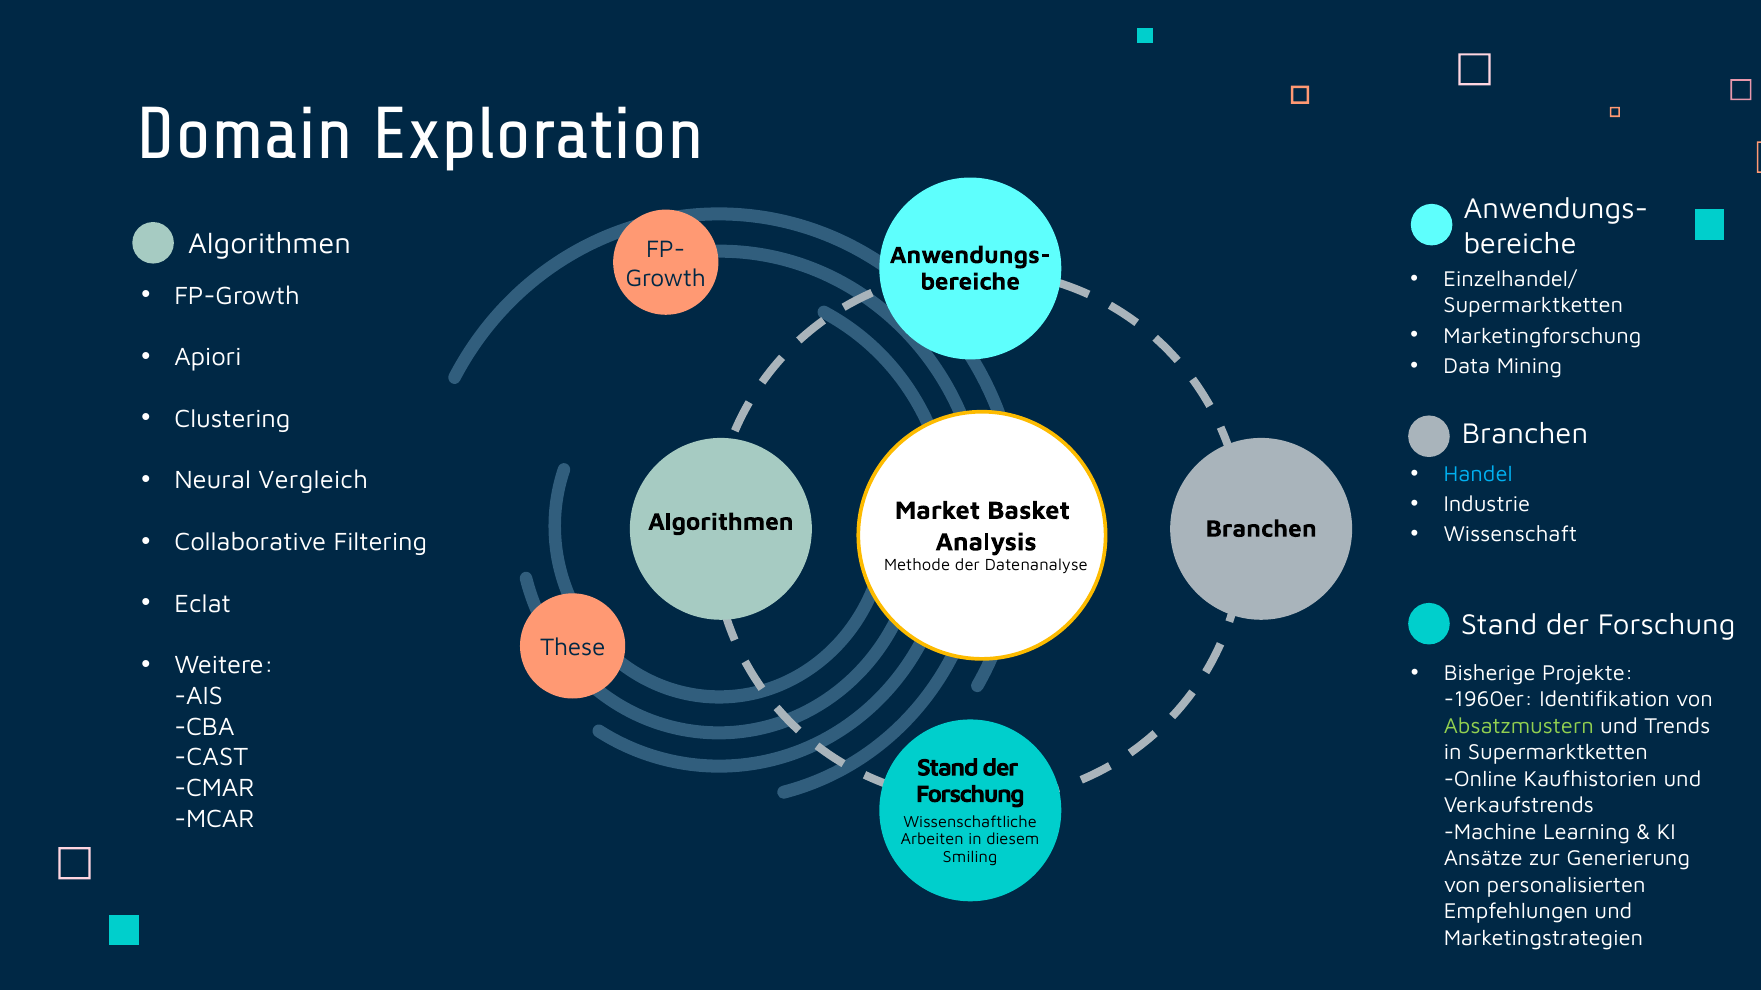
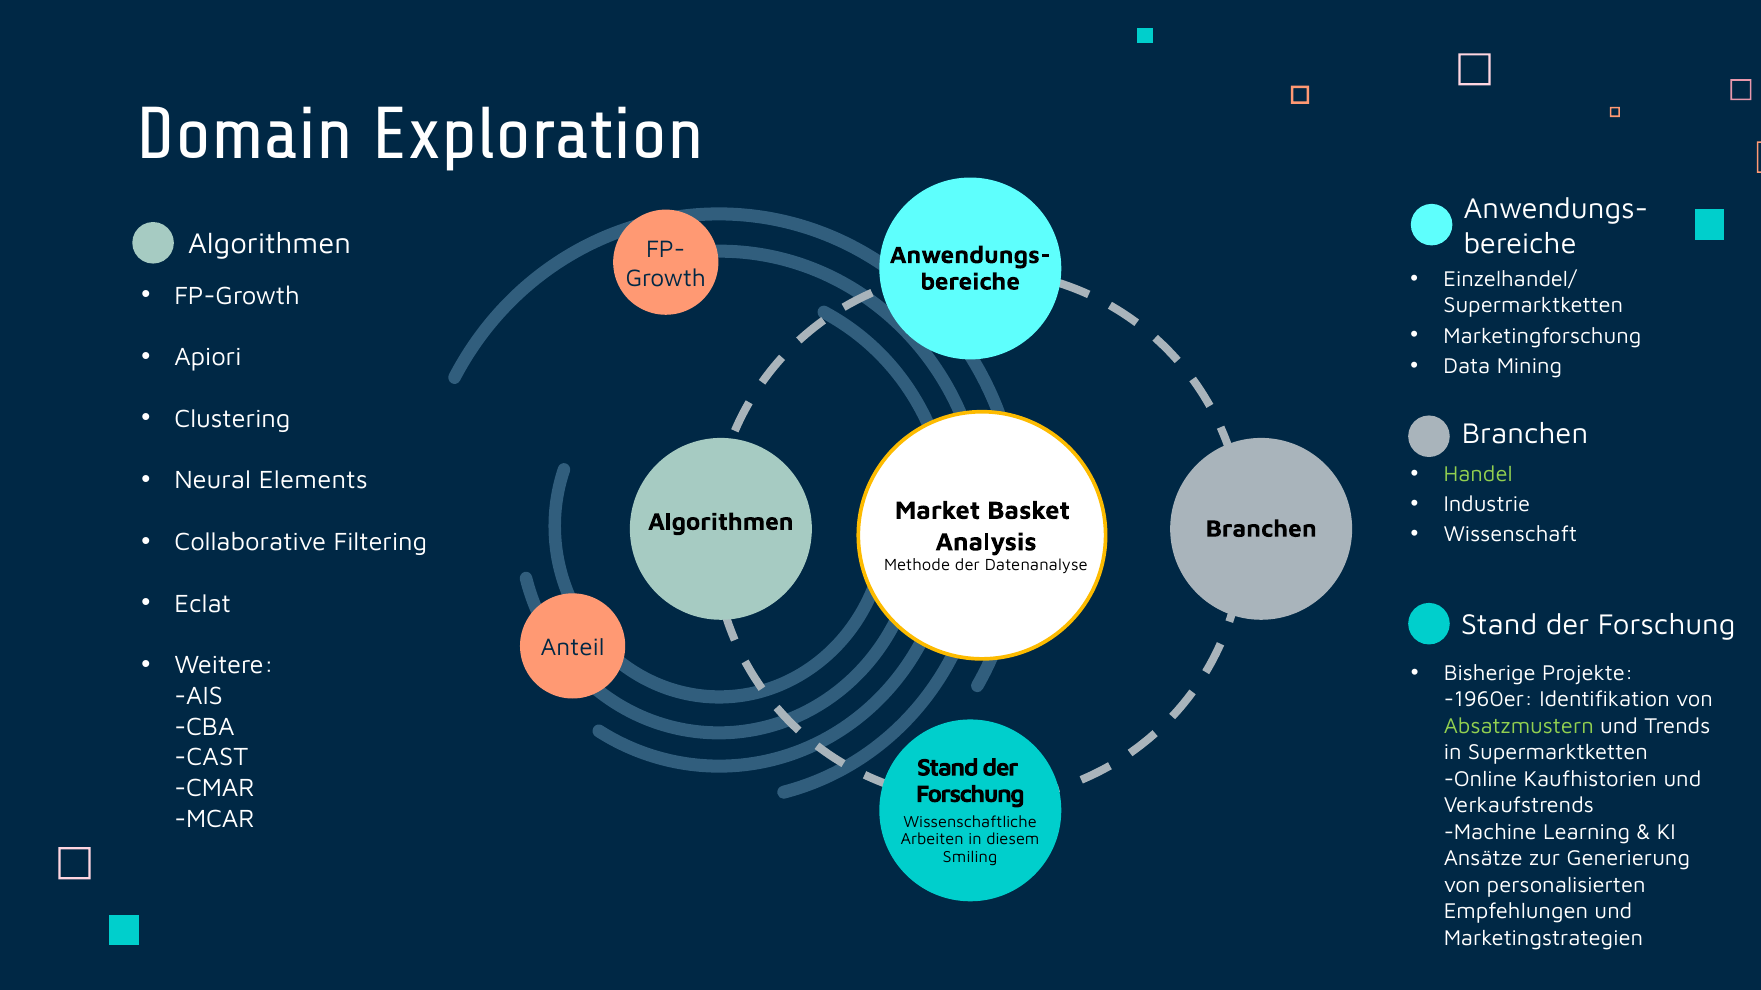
Handel colour: light blue -> light green (1478, 474)
Vergleich: Vergleich -> Elements (313, 481)
These: These -> Anteil (573, 648)
